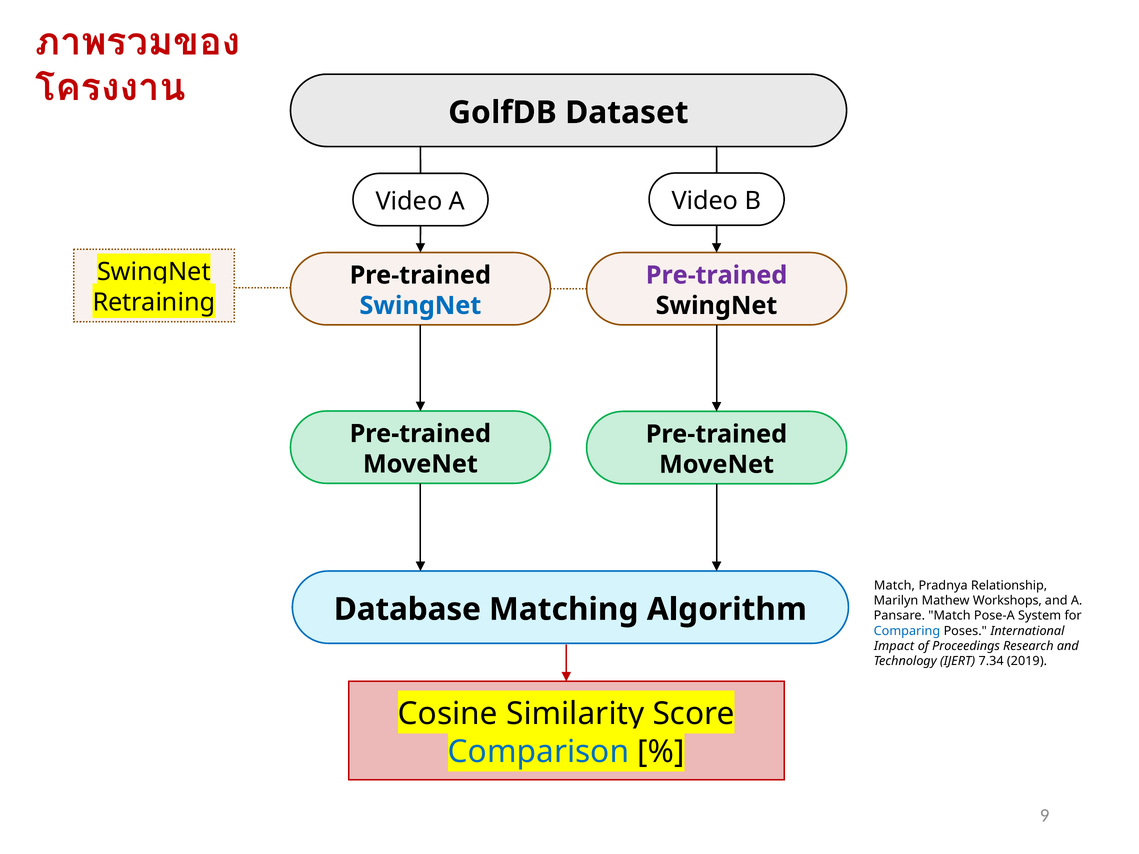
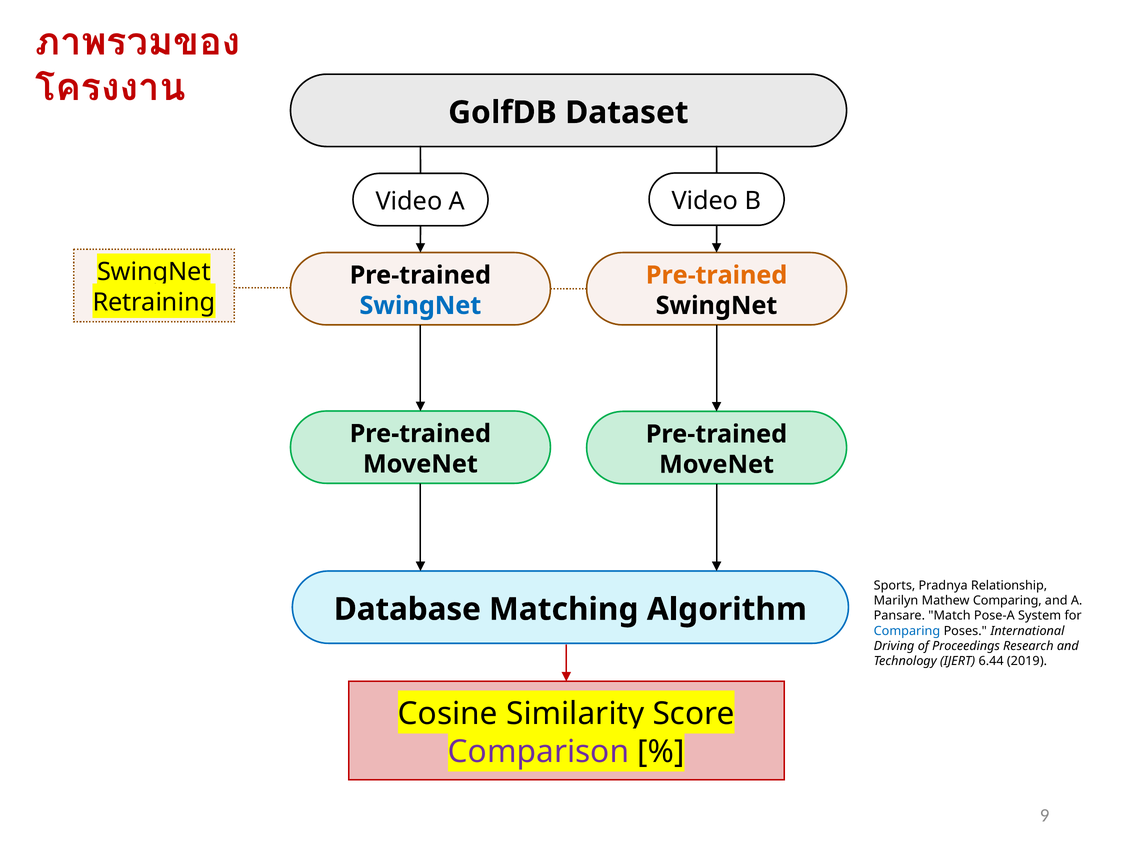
Pre-trained colour: purple -> orange (717, 275)
Match: Match -> Sports (895, 586)
Mathew Workshops: Workshops -> Comparing (1007, 601)
Impact: Impact -> Driving (894, 646)
7.34: 7.34 -> 6.44 (991, 661)
Comparison colour: blue -> purple (539, 752)
